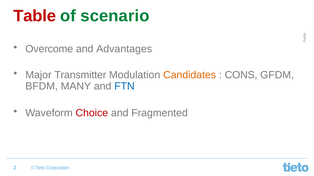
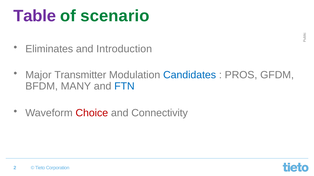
Table colour: red -> purple (35, 16)
Overcome: Overcome -> Eliminates (49, 49)
Advantages: Advantages -> Introduction (124, 49)
Candidates colour: orange -> blue (190, 75)
CONS: CONS -> PROS (241, 75)
Fragmented: Fragmented -> Connectivity (160, 113)
